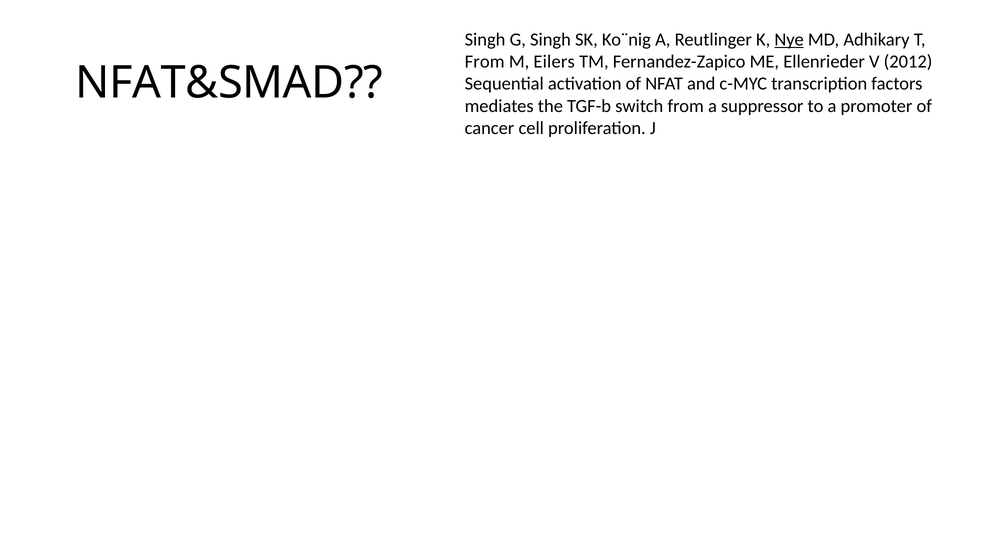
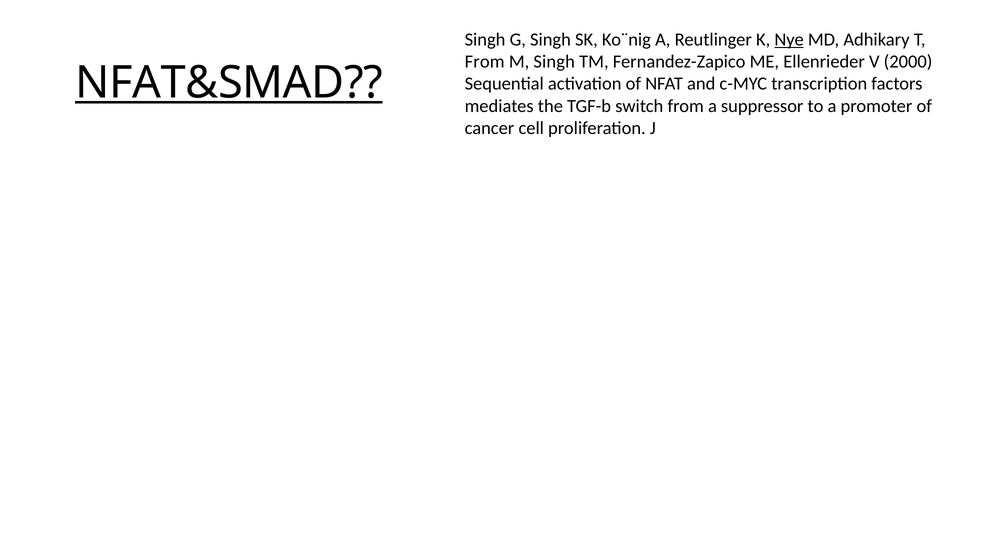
M Eilers: Eilers -> Singh (554, 62)
2012: 2012 -> 2000 (908, 62)
NFAT&SMAD underline: none -> present (229, 83)
